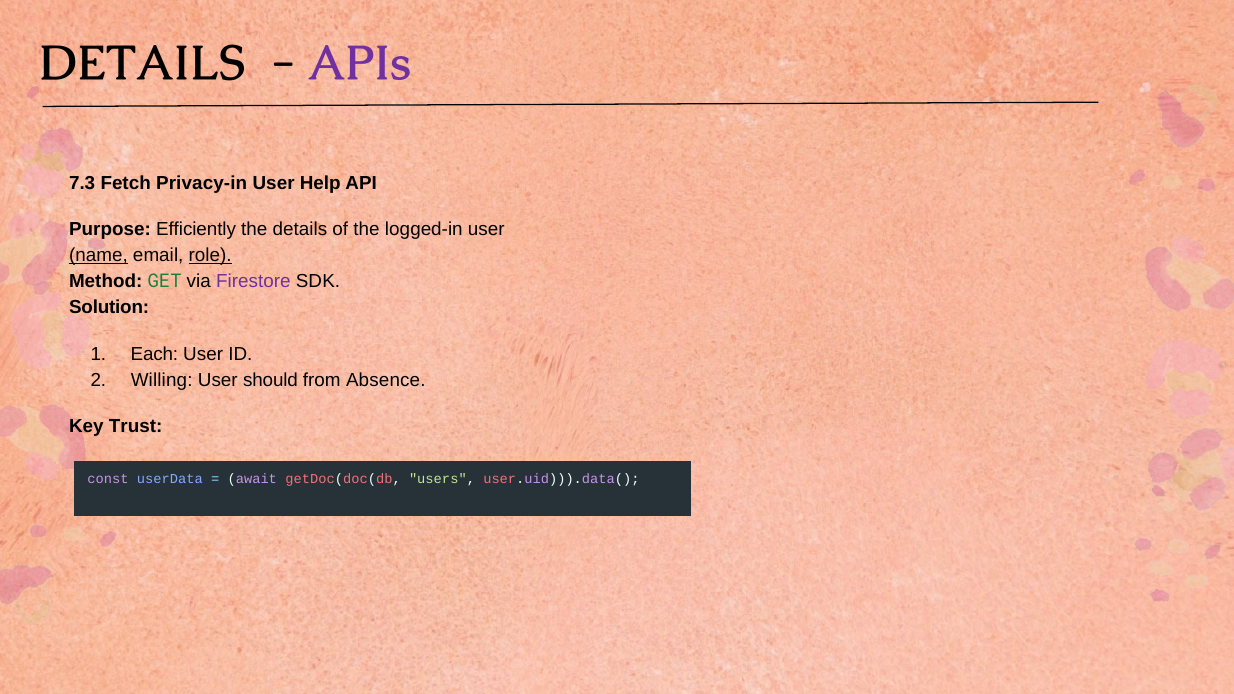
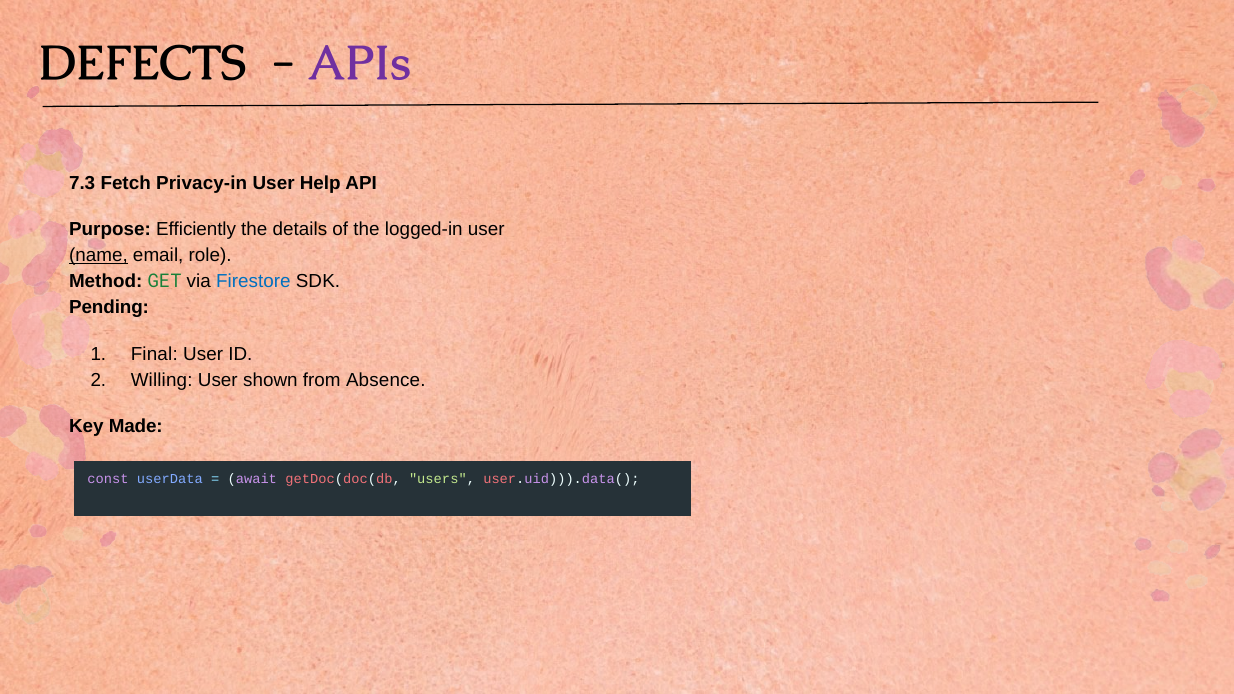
DETAILS: DETAILS -> DEFECTS (143, 64)
role underline: present -> none (210, 255)
Firestore colour: purple -> blue (253, 281)
Solution: Solution -> Pending (109, 307)
Each: Each -> Final (154, 354)
should: should -> shown (270, 380)
Trust: Trust -> Made (136, 426)
